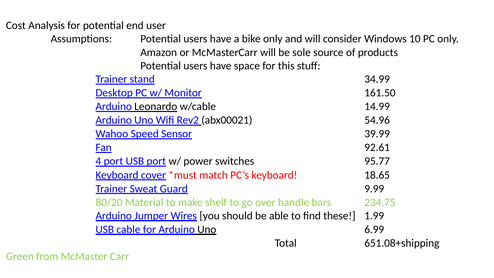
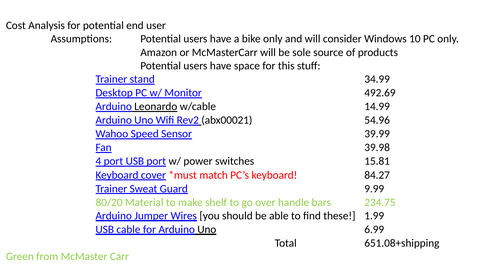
161.50: 161.50 -> 492.69 (380, 93)
92.61: 92.61 -> 39.98 (377, 148)
95.77: 95.77 -> 15.81 (377, 161)
18.65: 18.65 -> 84.27 (377, 175)
